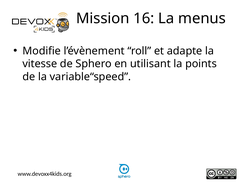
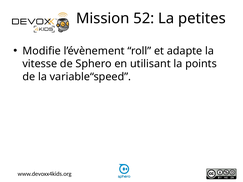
16: 16 -> 52 (144, 18)
menus: menus -> petites (202, 18)
